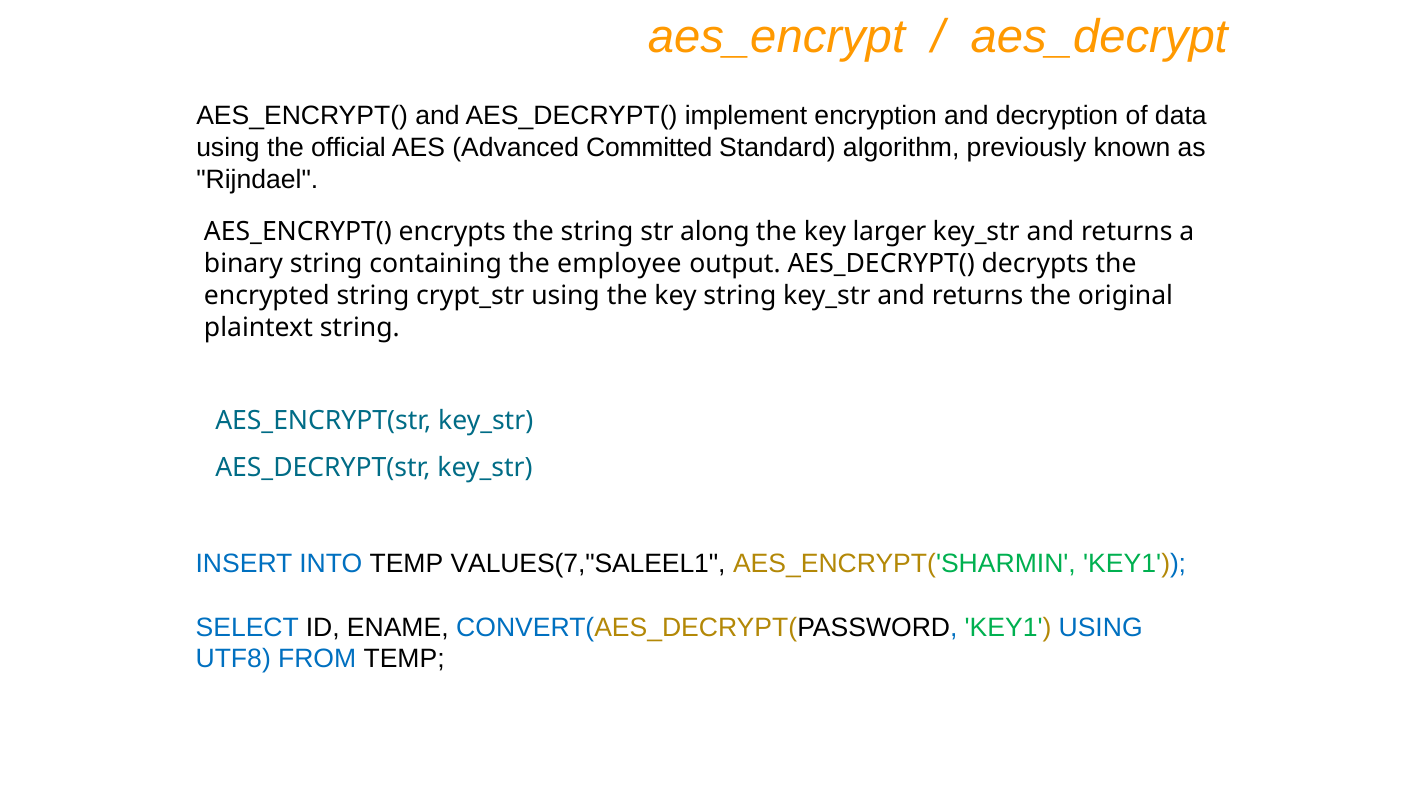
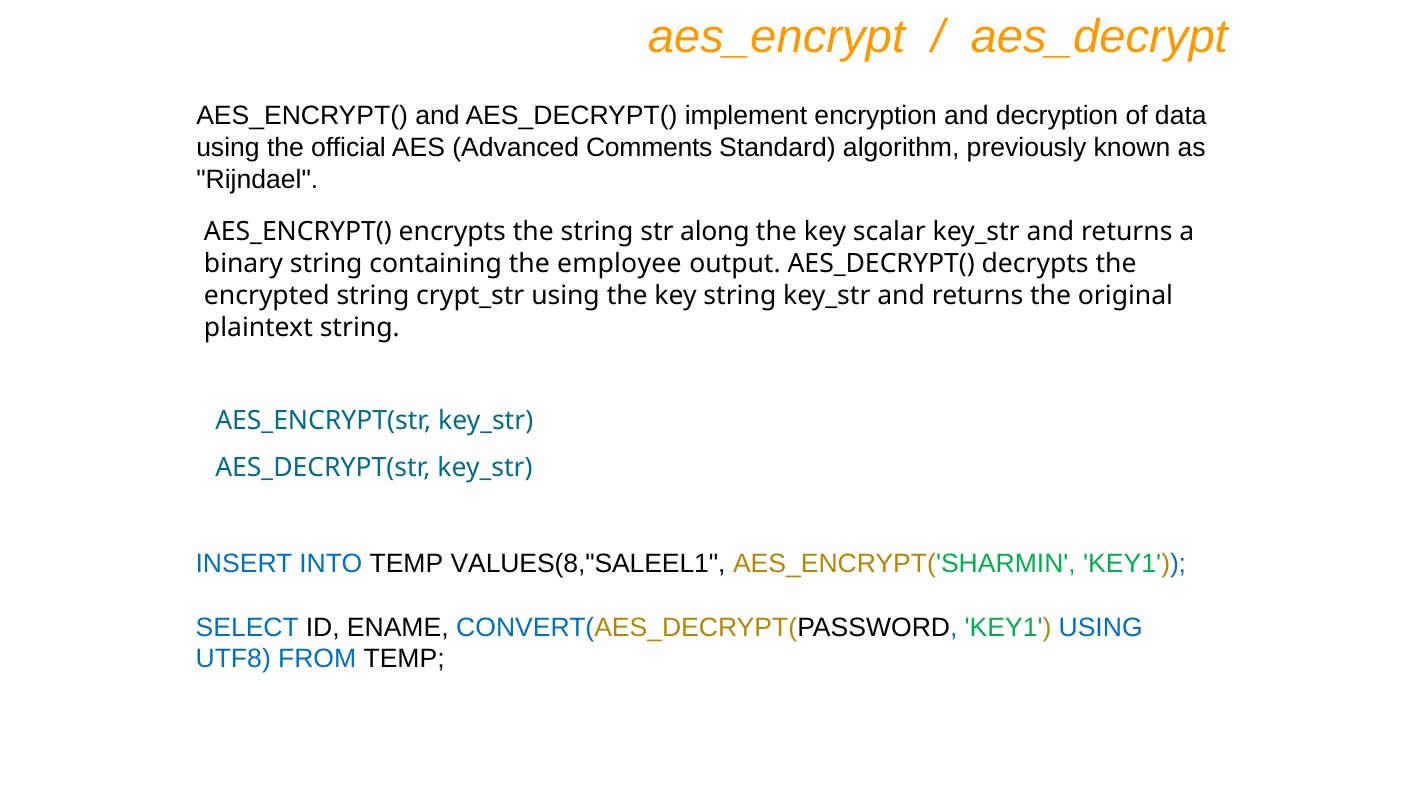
Committed: Committed -> Comments (649, 148)
larger: larger -> scalar (889, 232)
VALUES(7,"SALEEL1: VALUES(7,"SALEEL1 -> VALUES(8,"SALEEL1 (588, 564)
